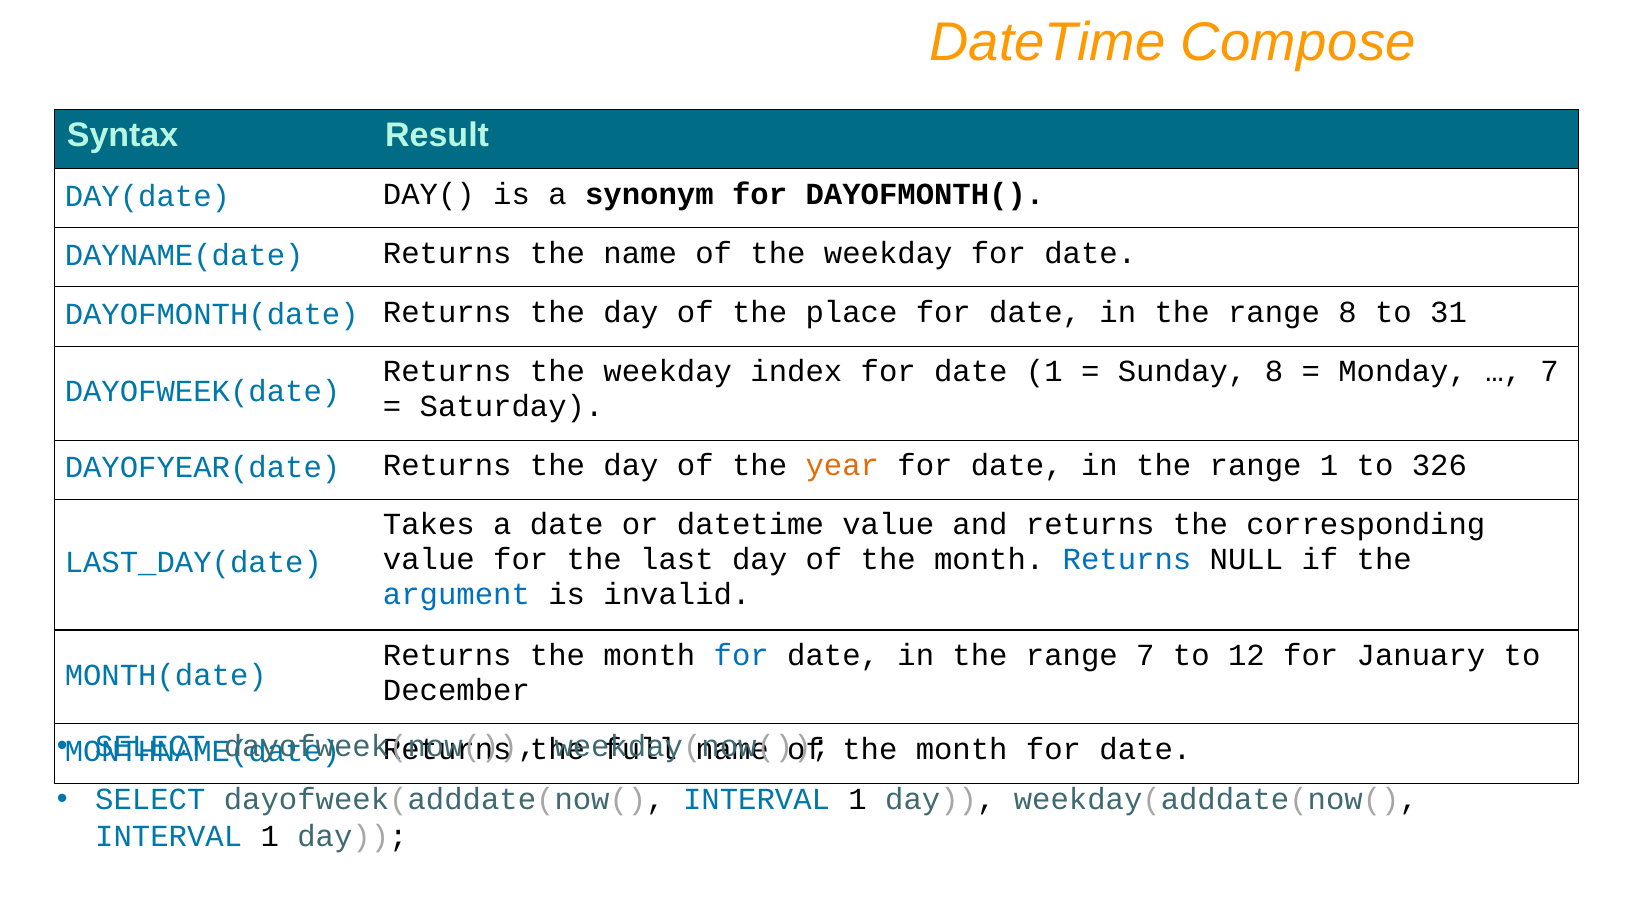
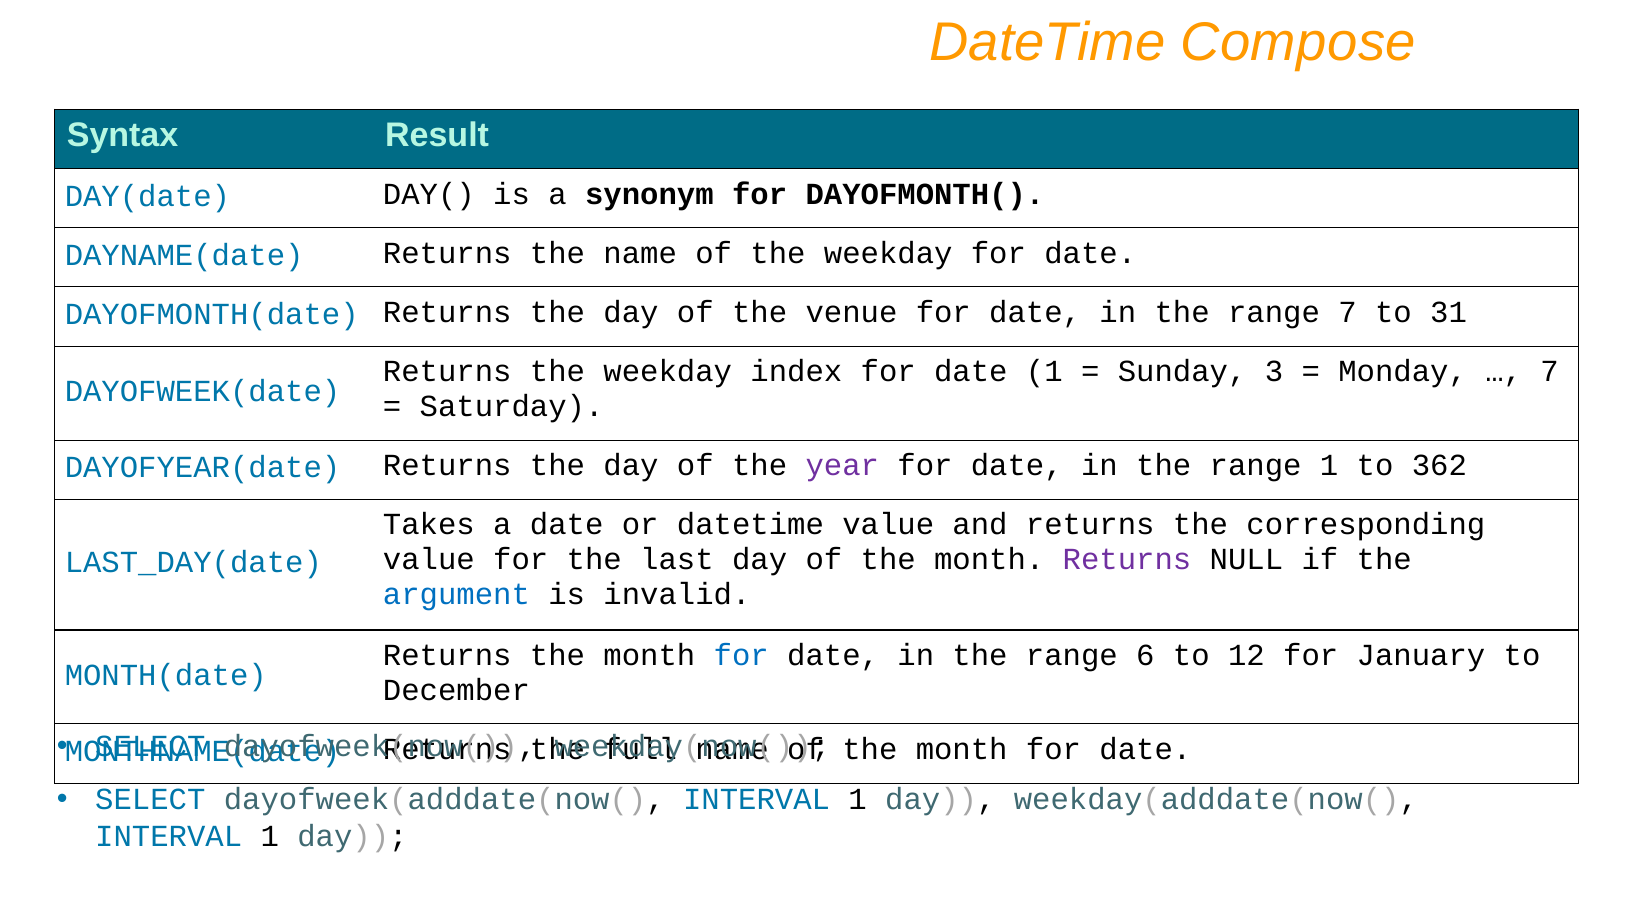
place: place -> venue (851, 312)
range 8: 8 -> 7 (1347, 312)
Sunday 8: 8 -> 3 (1274, 372)
year colour: orange -> purple (842, 465)
326: 326 -> 362 (1439, 465)
Returns colour: blue -> purple (1127, 559)
range 7: 7 -> 6 (1145, 655)
